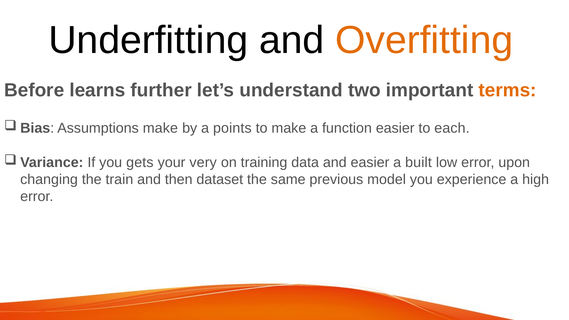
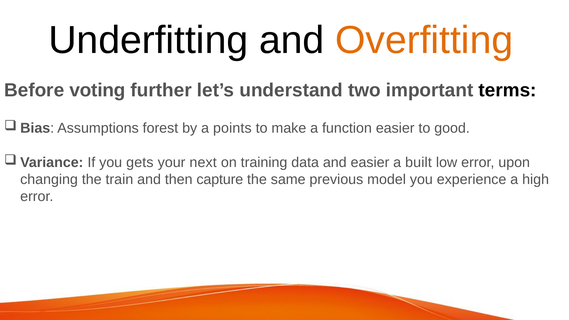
learns: learns -> voting (98, 90)
terms colour: orange -> black (508, 90)
Assumptions make: make -> forest (160, 128)
each: each -> good (452, 128)
very: very -> next (203, 162)
dataset: dataset -> capture (220, 179)
